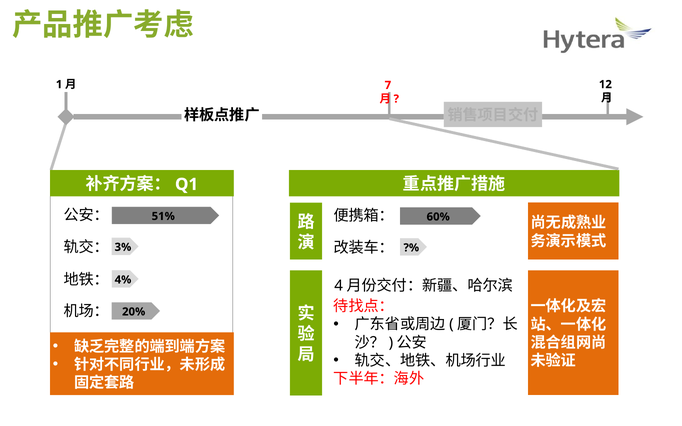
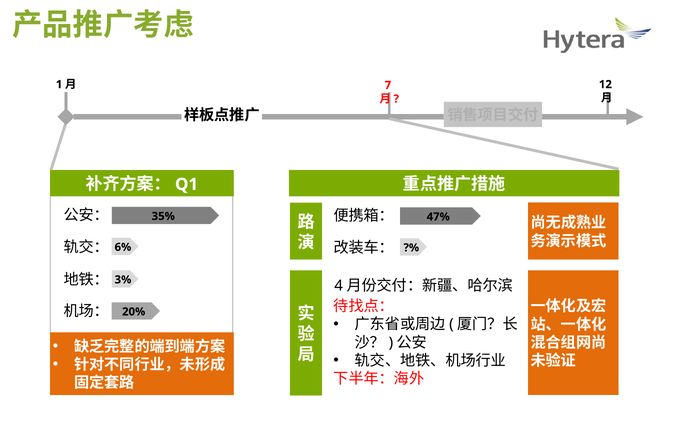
51%: 51% -> 35% (163, 216)
60%: 60% -> 47% (438, 217)
3%: 3% -> 6% (123, 247)
4%: 4% -> 3% (123, 280)
